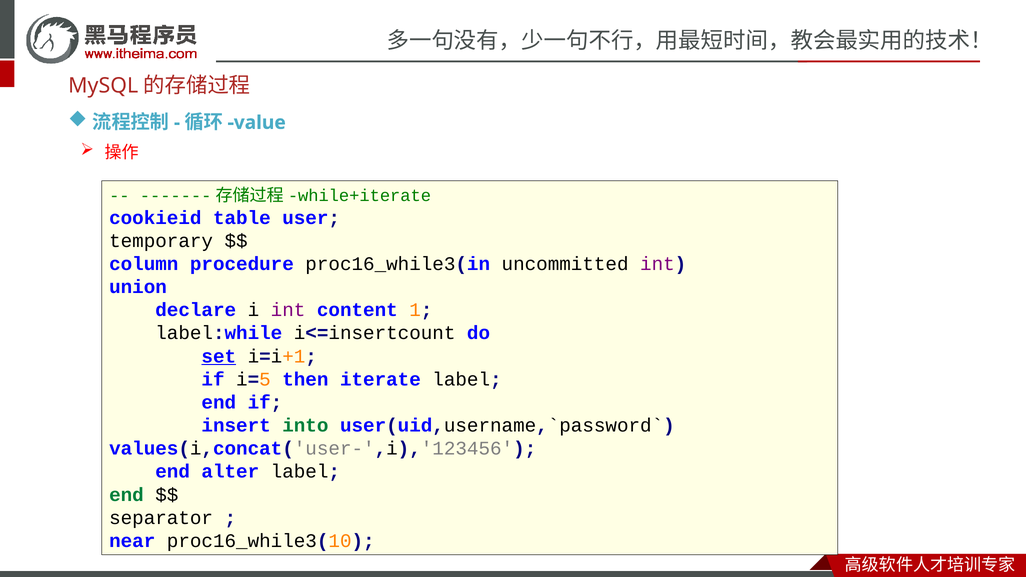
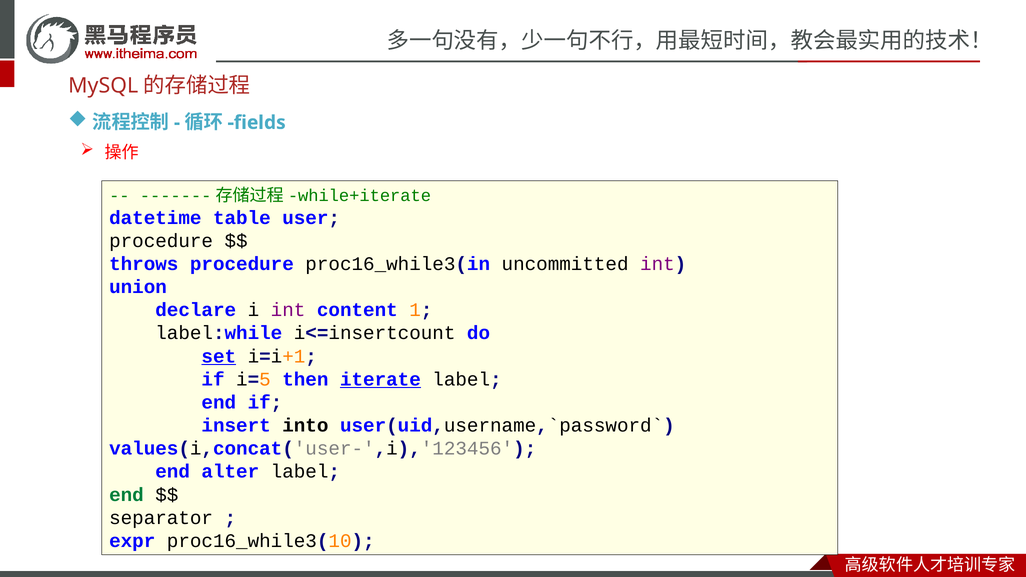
value: value -> fields (257, 123)
cookieid: cookieid -> datetime (155, 218)
temporary: temporary -> procedure (161, 241)
column: column -> throws (144, 264)
iterate underline: none -> present (380, 379)
into colour: green -> black (305, 426)
near: near -> expr (132, 541)
